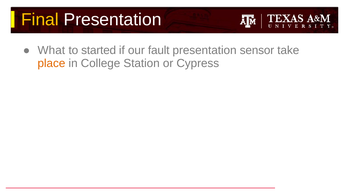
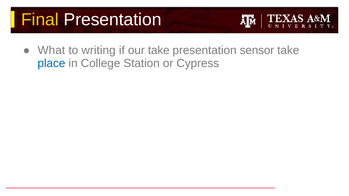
started: started -> writing (99, 50)
our fault: fault -> take (159, 50)
place colour: orange -> blue (51, 63)
